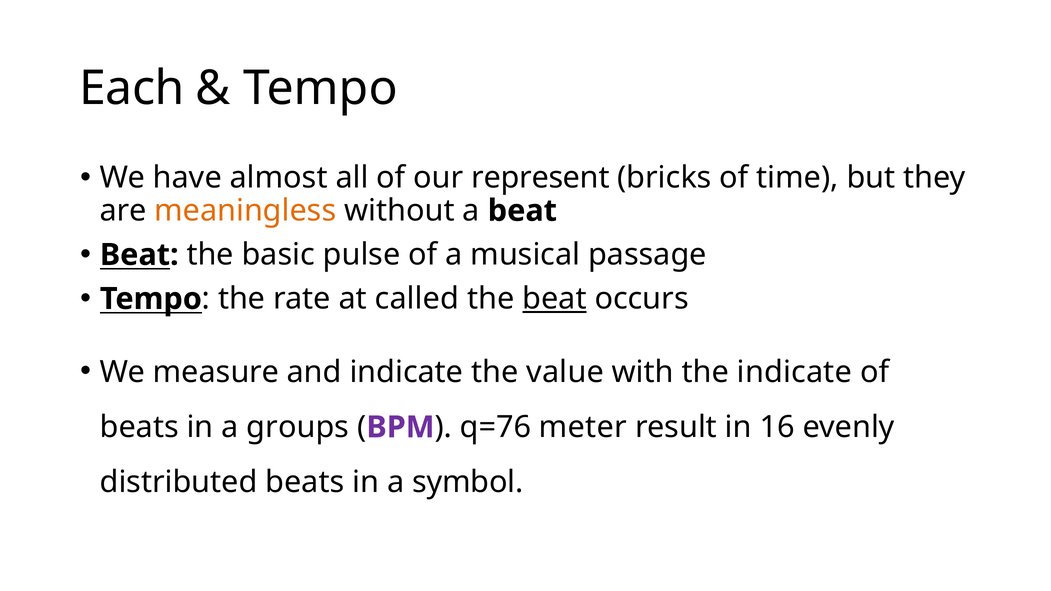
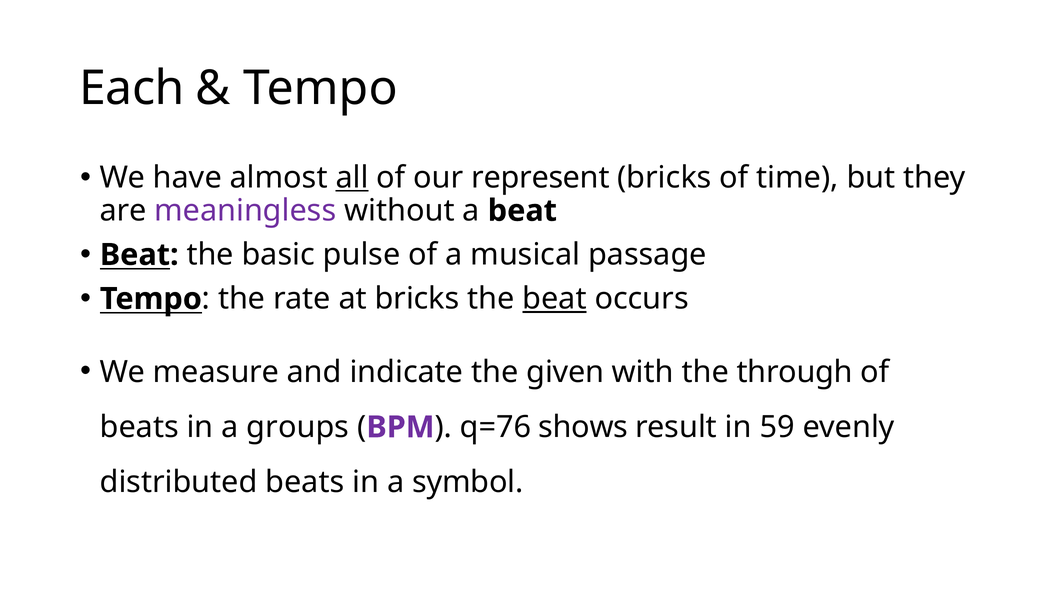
all underline: none -> present (352, 178)
meaningless colour: orange -> purple (245, 211)
at called: called -> bricks (417, 299)
value: value -> given (565, 372)
the indicate: indicate -> through (795, 372)
meter: meter -> shows (583, 427)
16: 16 -> 59 (777, 427)
